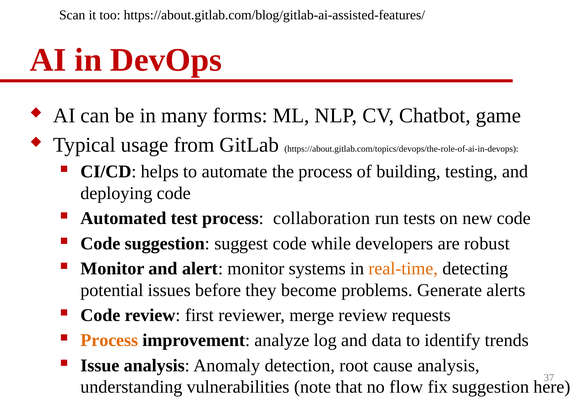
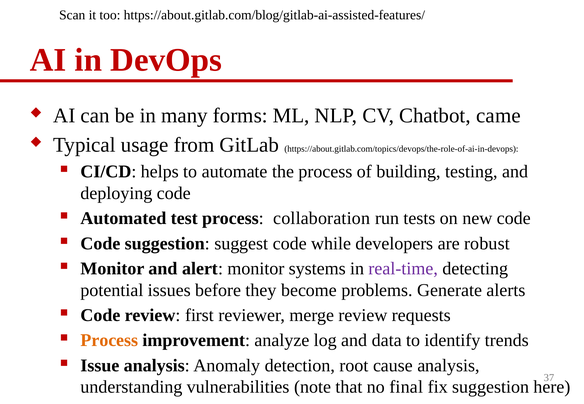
game: game -> came (498, 116)
real-time colour: orange -> purple (403, 269)
flow: flow -> final (406, 387)
